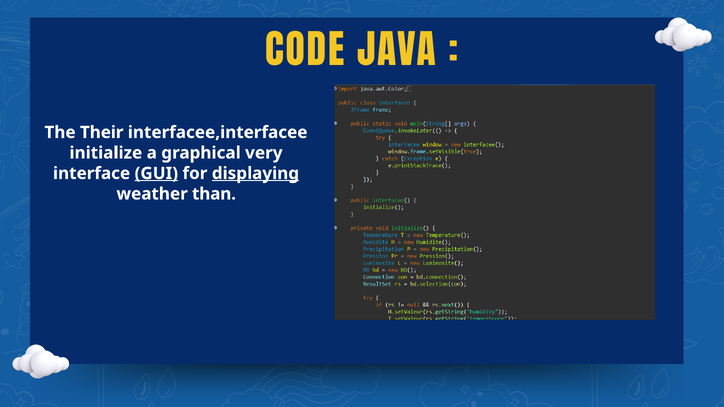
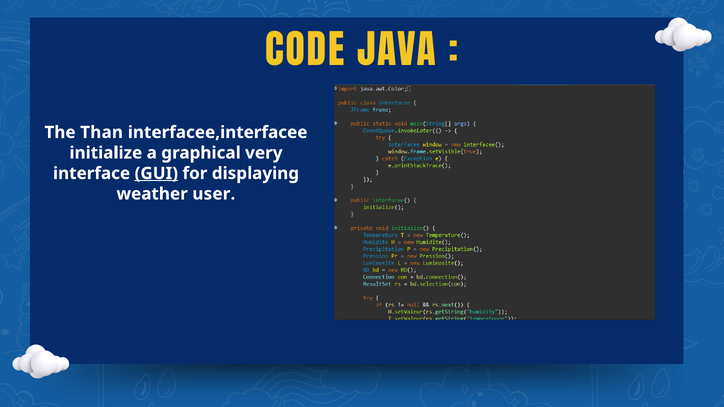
Their: Their -> Than (102, 132)
displaying underline: present -> none (255, 173)
than: than -> user (214, 194)
